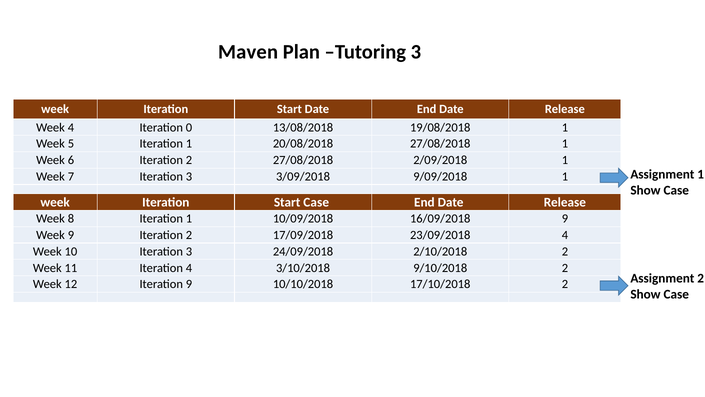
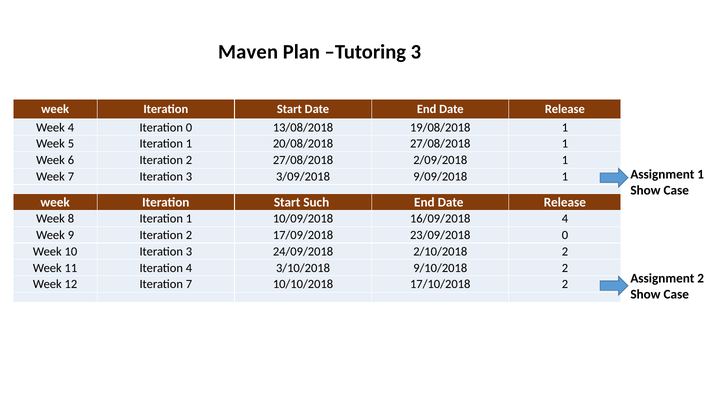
Start Case: Case -> Such (316, 202)
16/09/2018 9: 9 -> 4 (565, 218)
23/09/2018 4: 4 -> 0 (565, 235)
Iteration 9: 9 -> 7 (189, 284)
